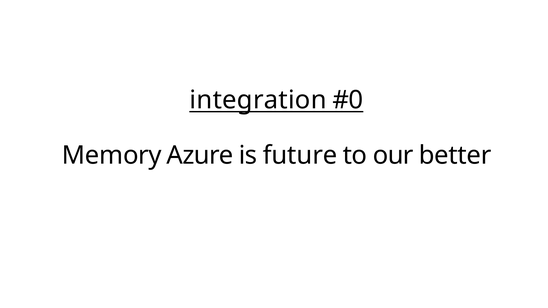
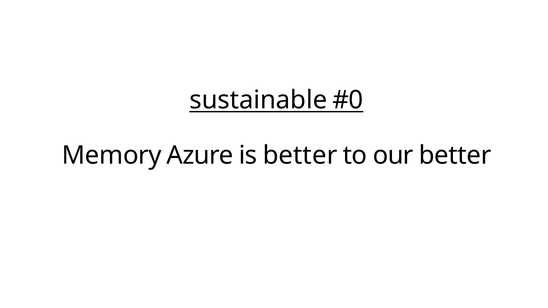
integration: integration -> sustainable (258, 100)
is future: future -> better (300, 156)
